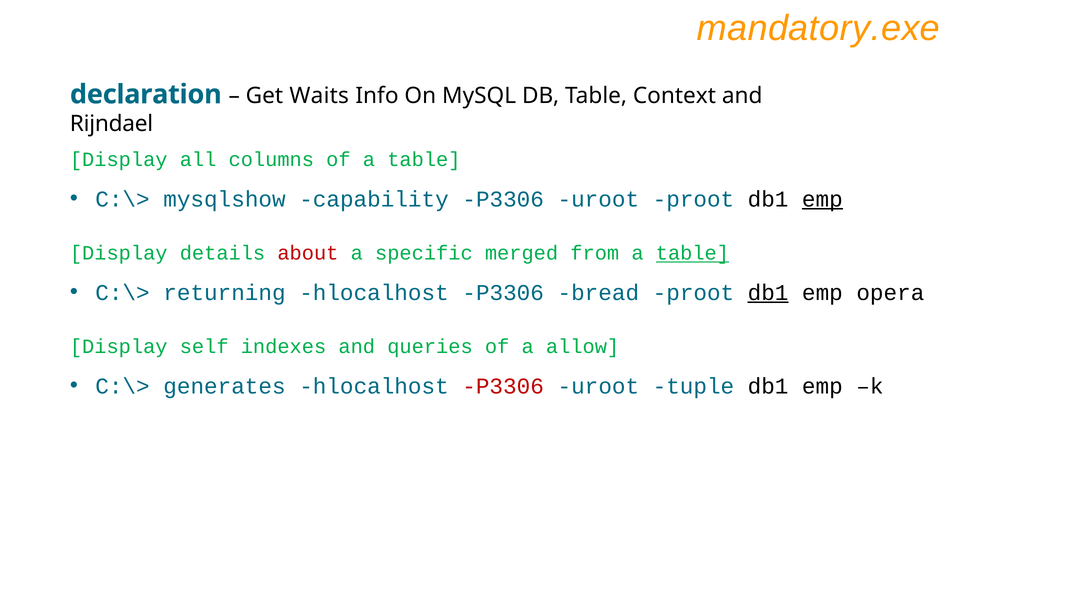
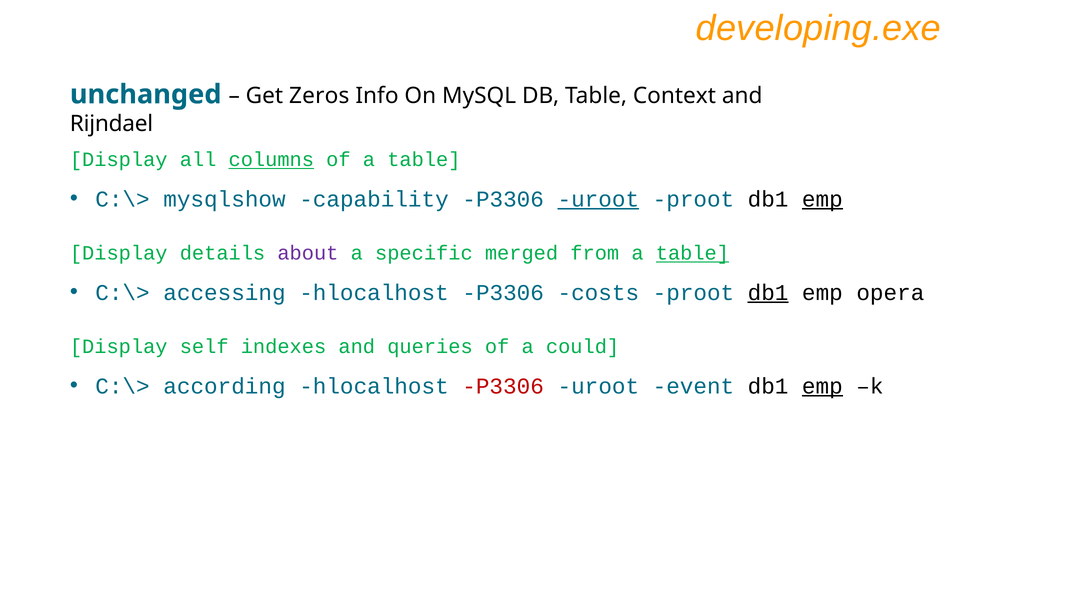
mandatory.exe: mandatory.exe -> developing.exe (818, 28)
declaration: declaration -> unchanged (146, 94)
Waits: Waits -> Zeros (319, 96)
columns underline: none -> present (271, 160)
uroot underline: none -> present (598, 199)
about colour: red -> purple (308, 253)
returning: returning -> accessing (224, 293)
bread: bread -> costs (598, 293)
allow: allow -> could (583, 347)
generates: generates -> according (224, 386)
tuple: tuple -> event (693, 386)
emp underline: none -> present (822, 386)
